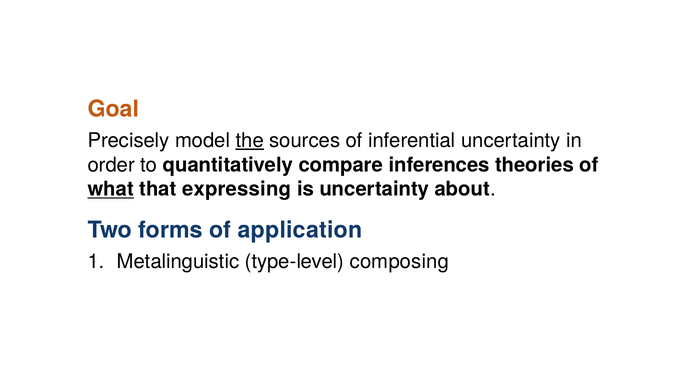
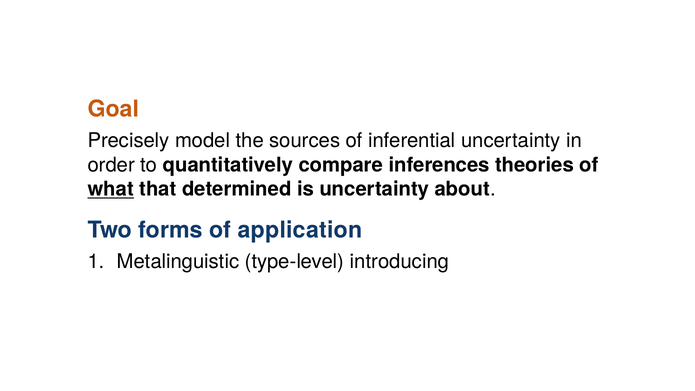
the underline: present -> none (250, 141)
expressing: expressing -> determined (237, 189)
composing: composing -> introducing (399, 262)
